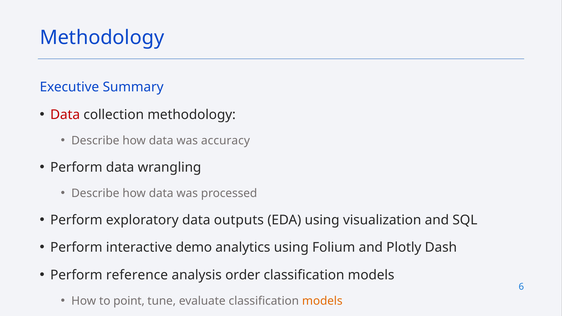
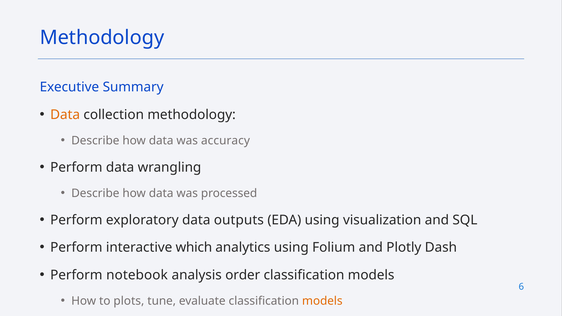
Data colour: red -> orange (65, 115)
demo: demo -> which (194, 248)
reference: reference -> notebook (137, 275)
point: point -> plots (129, 301)
